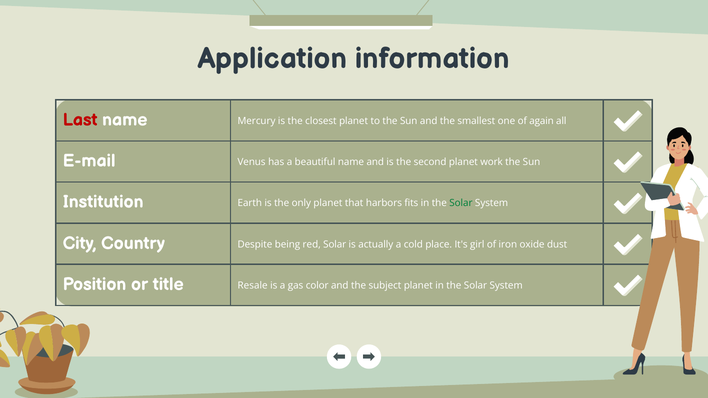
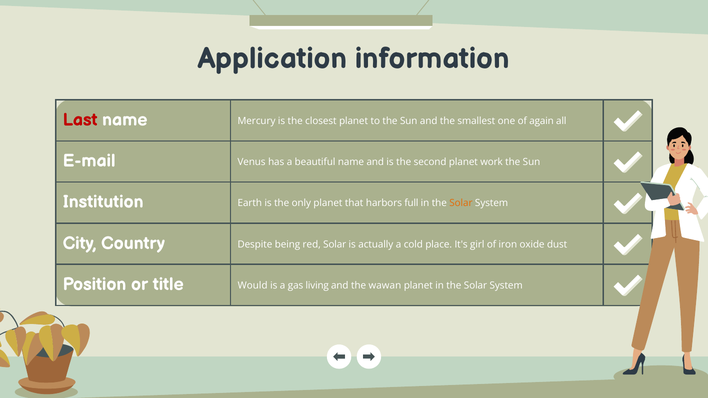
fits: fits -> full (411, 203)
Solar colour: green -> orange (461, 203)
Resale: Resale -> Would (253, 286)
color: color -> living (317, 286)
subject: subject -> wawan (385, 286)
